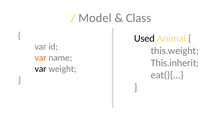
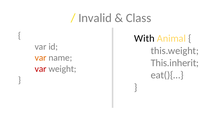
Model: Model -> Invalid (95, 18)
Used: Used -> With (144, 38)
var colour: black -> red (41, 69)
